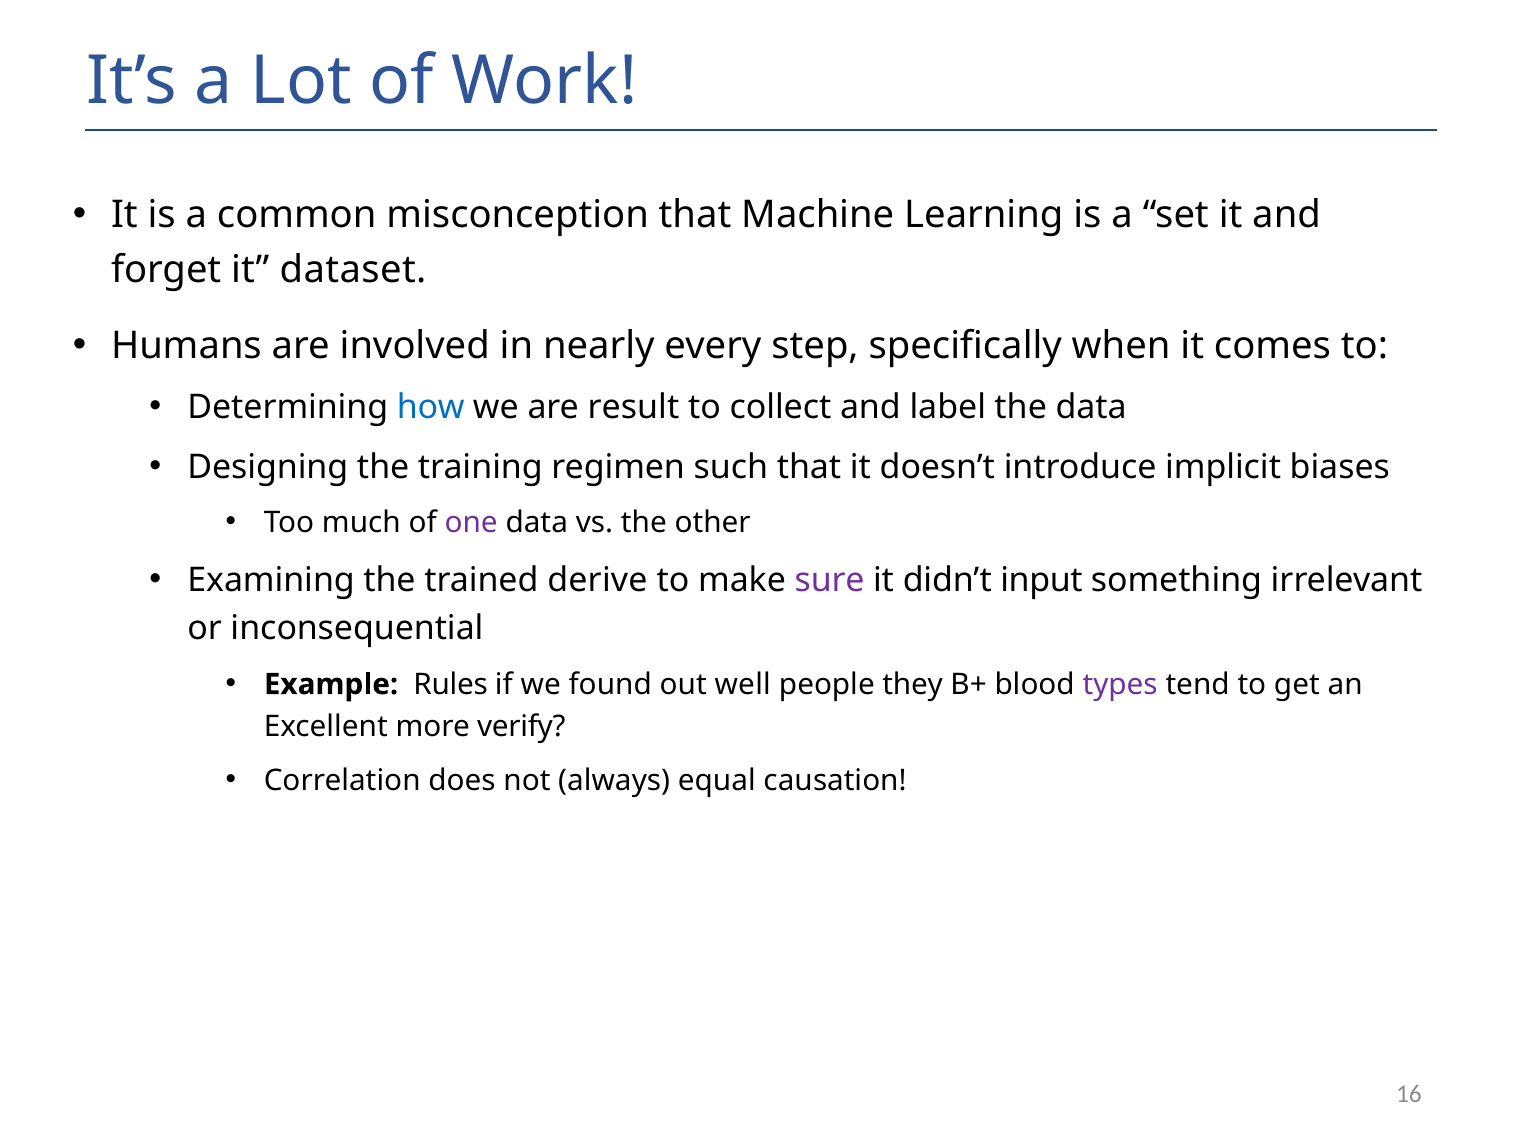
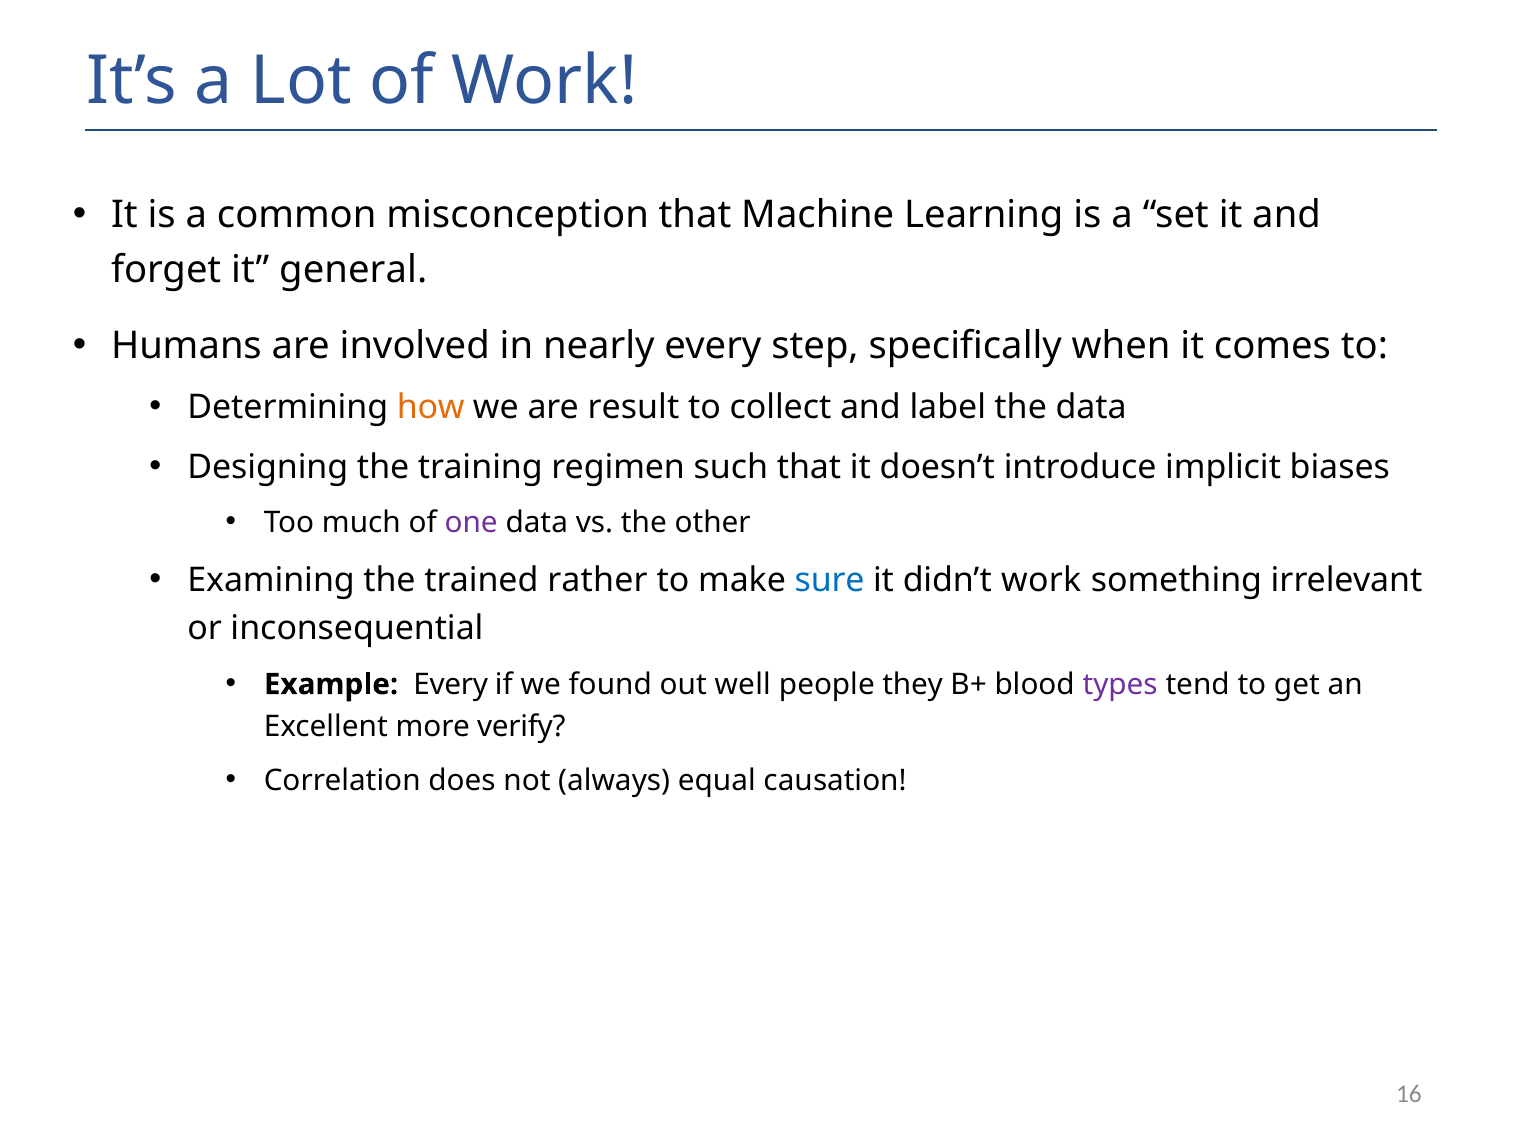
dataset: dataset -> general (353, 270)
how colour: blue -> orange (431, 408)
derive: derive -> rather (597, 580)
sure colour: purple -> blue (830, 580)
didn’t input: input -> work (1041, 580)
Example Rules: Rules -> Every (451, 684)
